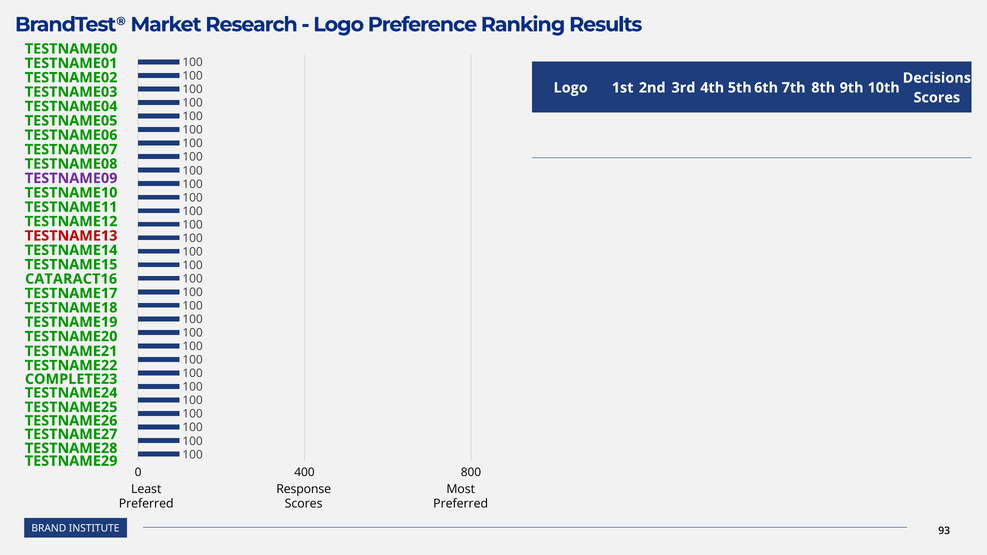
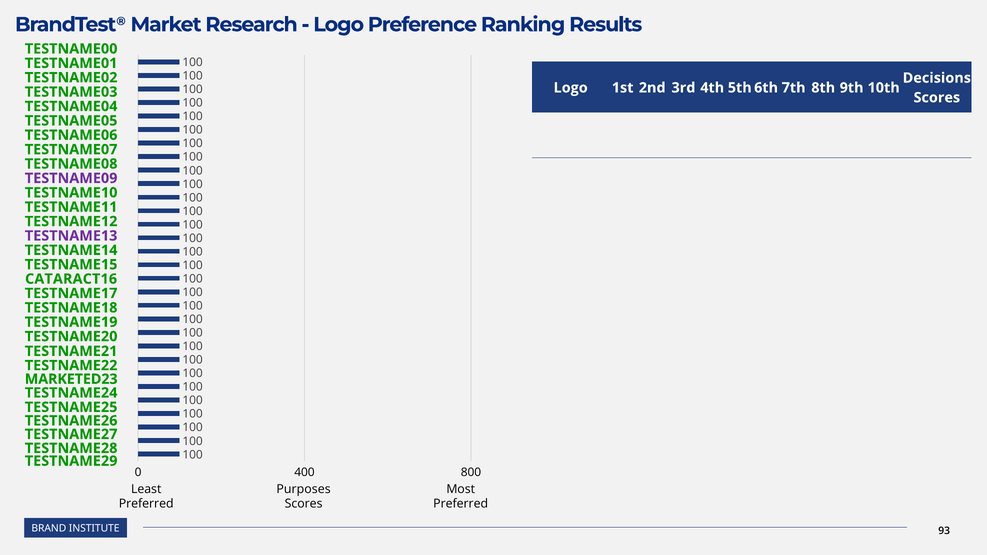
TESTNAME13 colour: red -> purple (71, 236)
COMPLETE23: COMPLETE23 -> MARKETED23 (71, 379)
Response: Response -> Purposes (304, 489)
